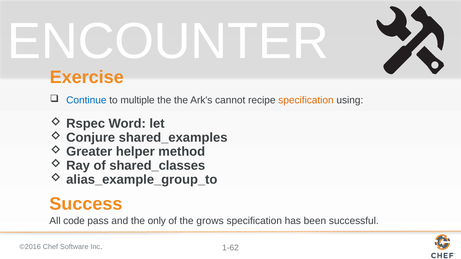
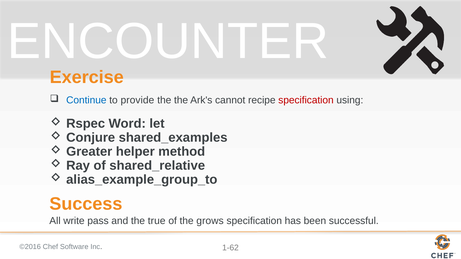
multiple: multiple -> provide (137, 100)
specification colour: orange -> red (306, 100)
shared_classes: shared_classes -> shared_relative (157, 166)
code: code -> write (74, 221)
only: only -> true (157, 221)
